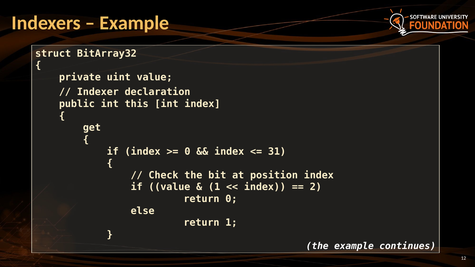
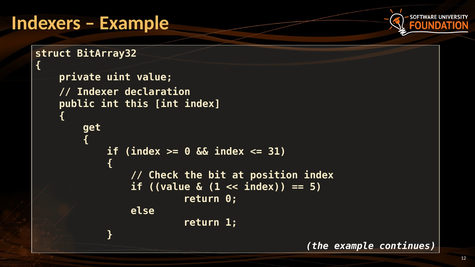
2: 2 -> 5 (316, 187)
